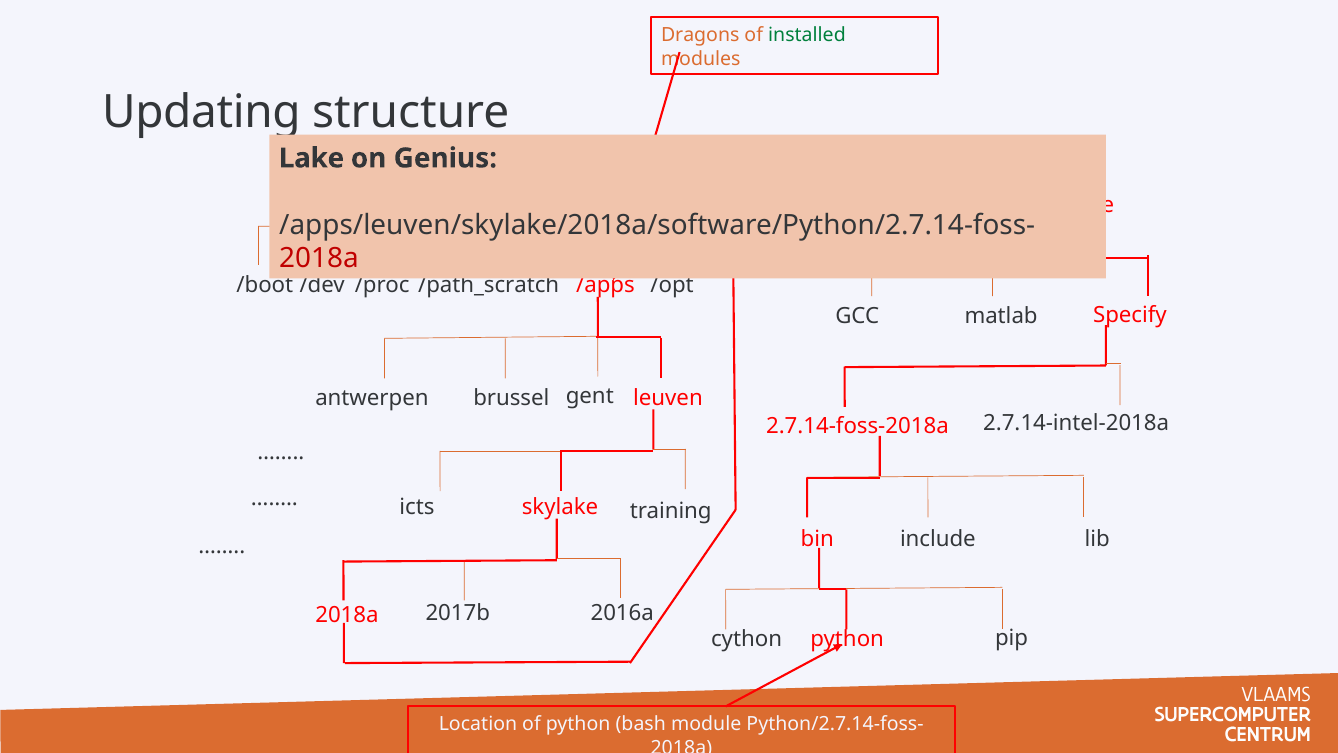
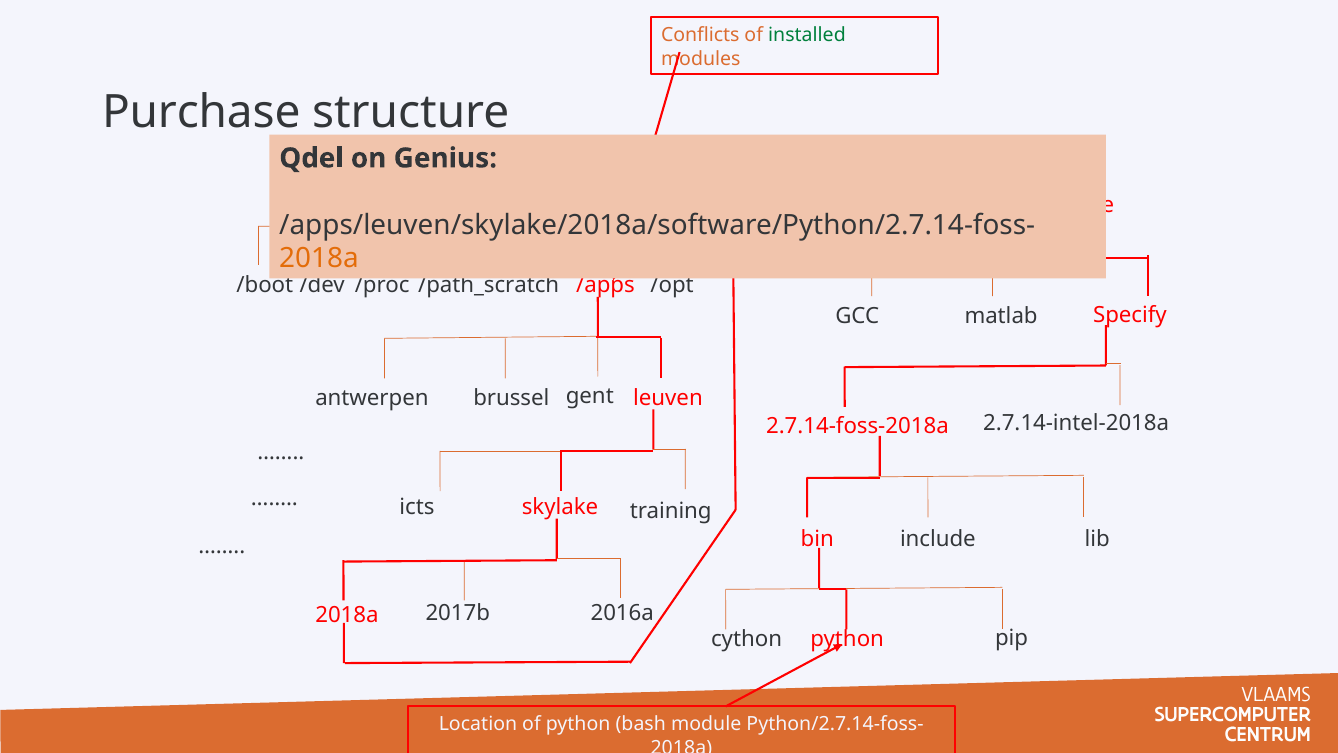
Dragons: Dragons -> Conflicts (700, 35)
Updating: Updating -> Purchase (201, 113)
Lake: Lake -> Qdel (311, 158)
2018a colour: red -> orange (319, 259)
